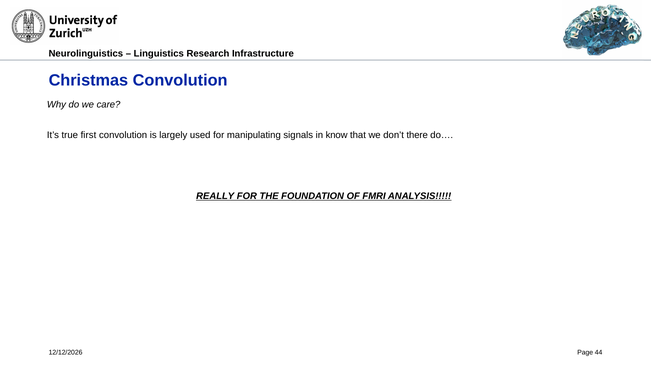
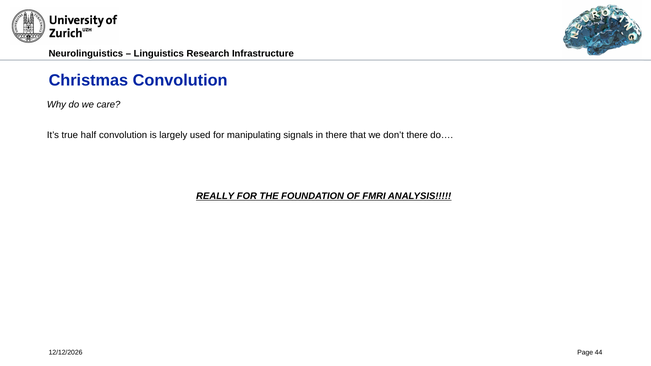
first: first -> half (88, 135)
in know: know -> there (337, 135)
